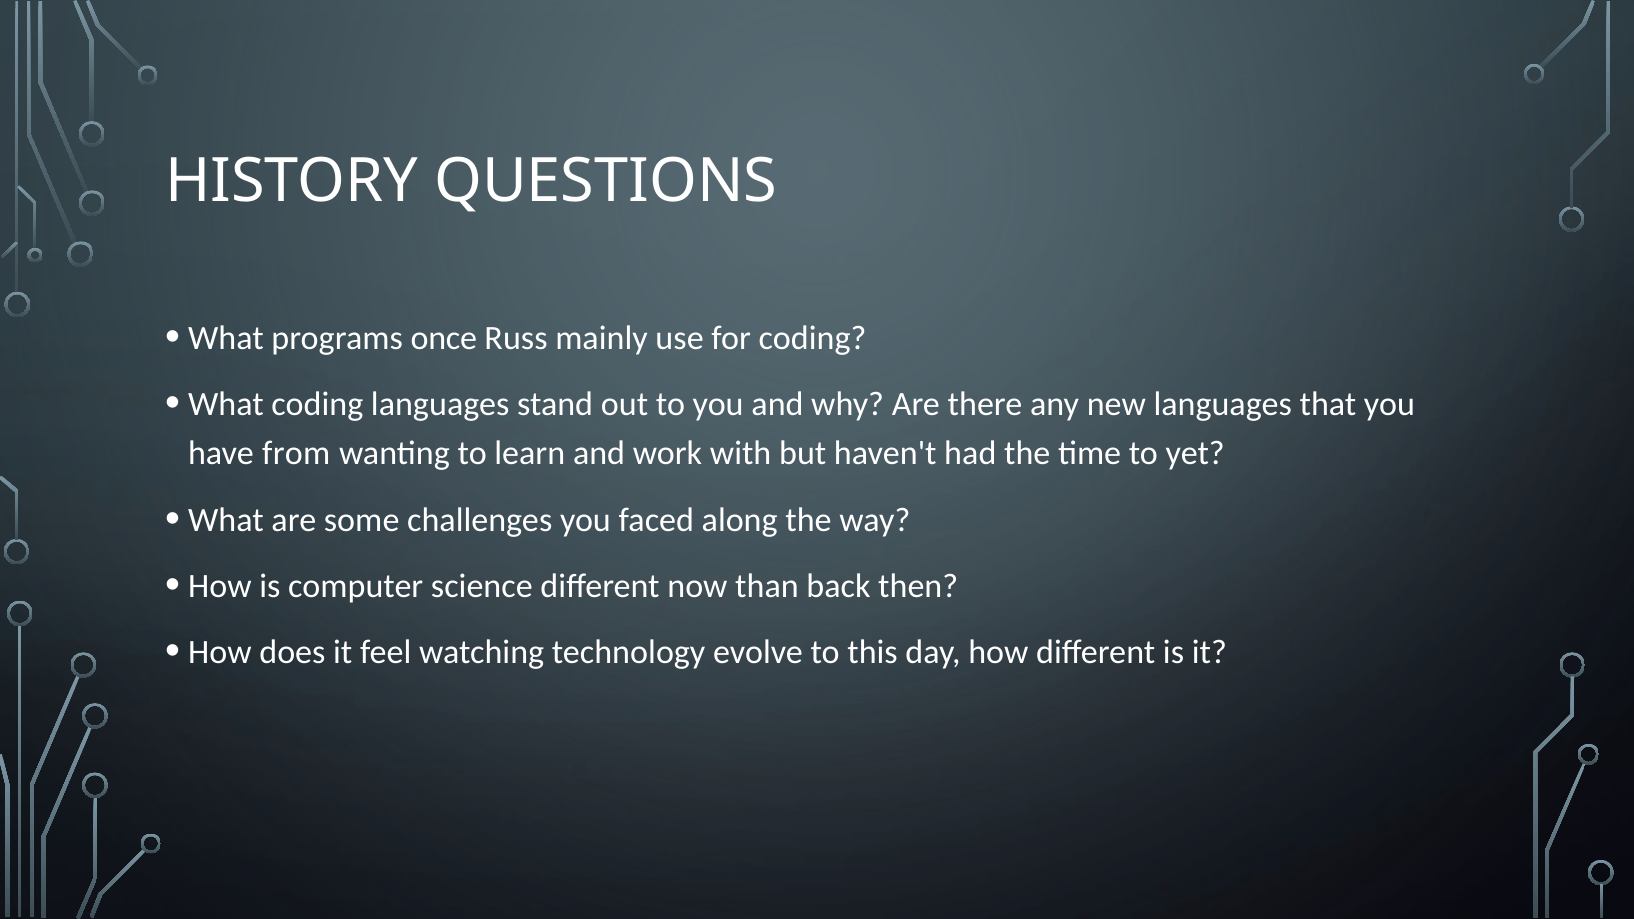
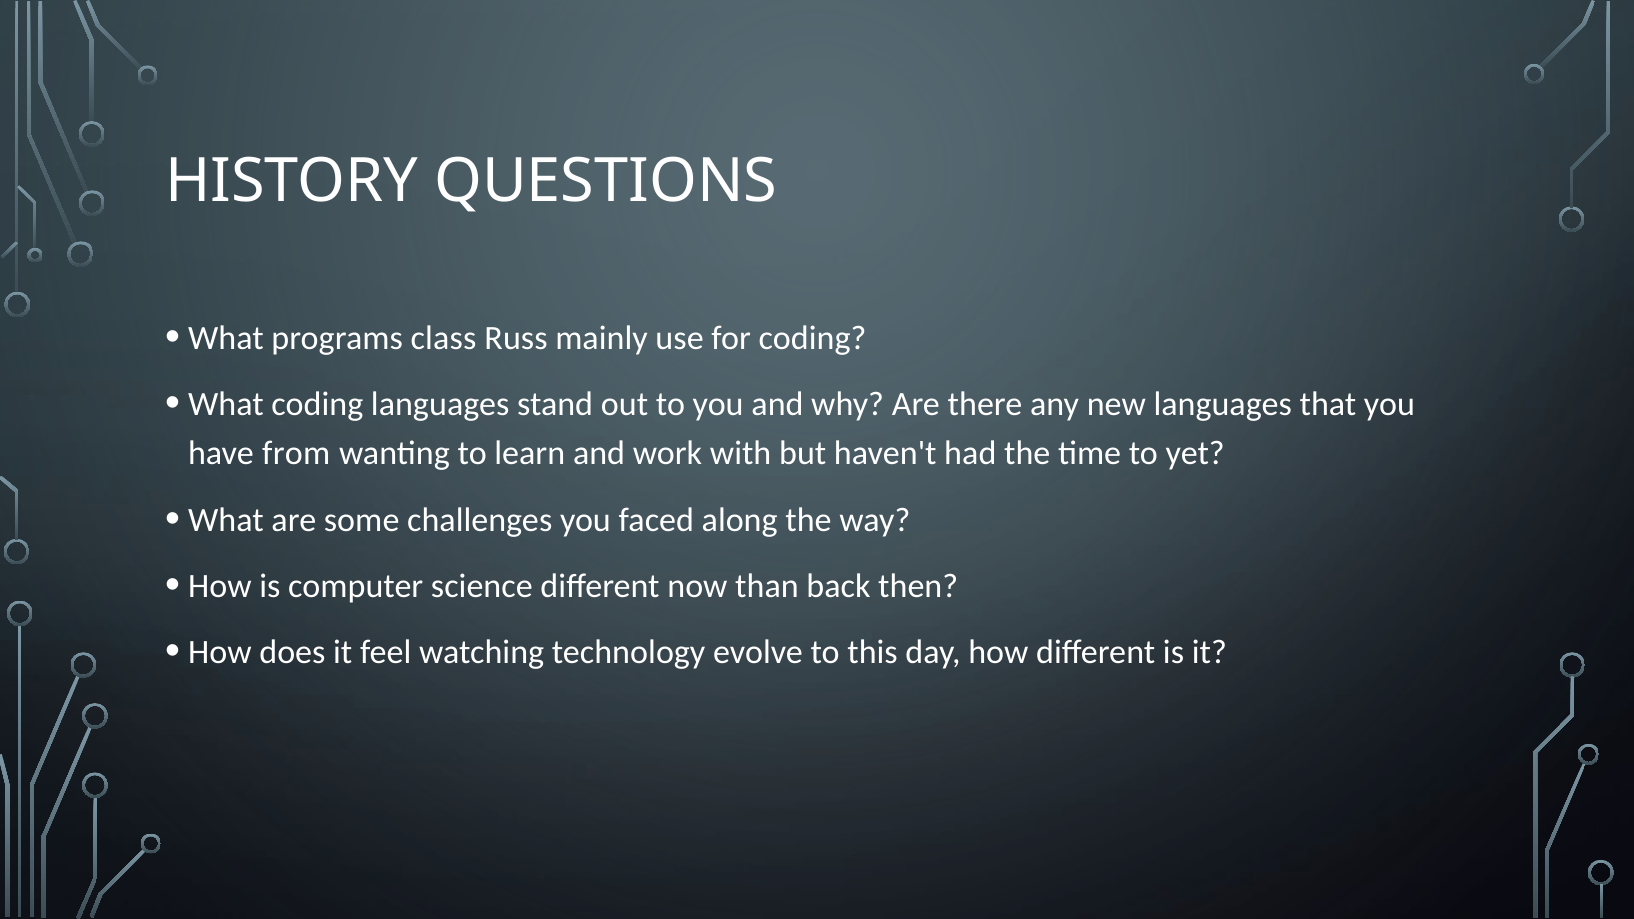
once: once -> class (444, 339)
